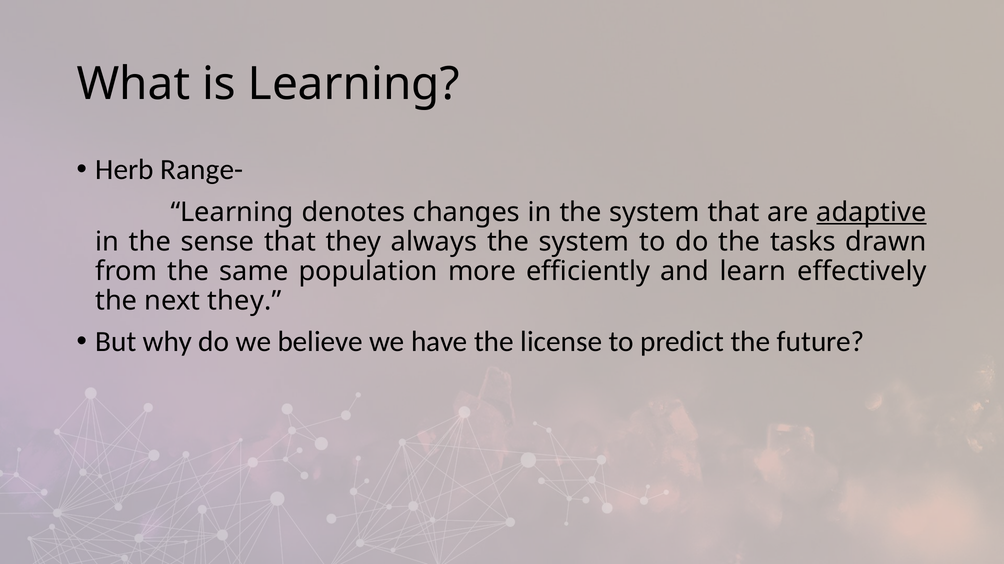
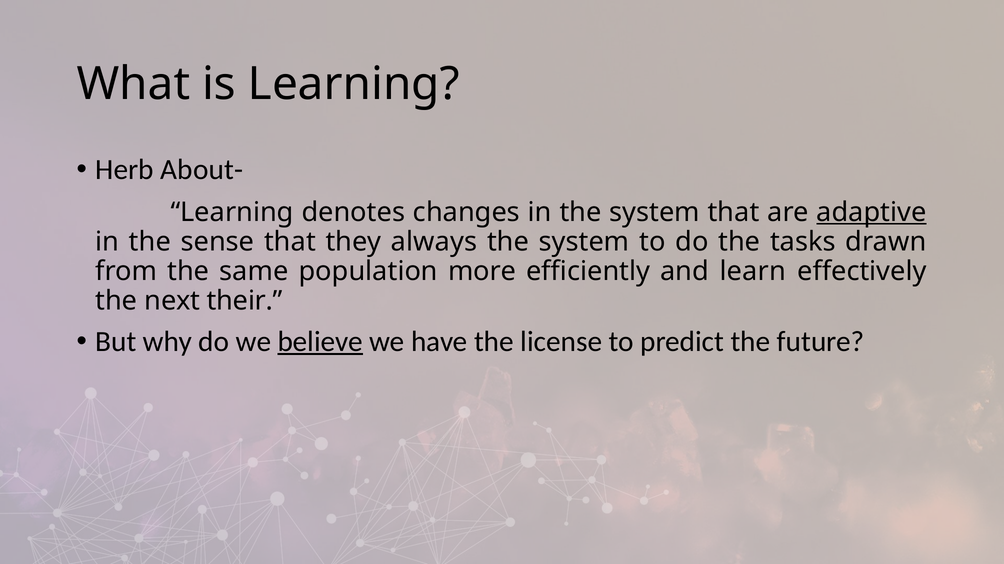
Range-: Range- -> About- (202, 170)
next they: they -> their (245, 301)
believe underline: none -> present (320, 342)
